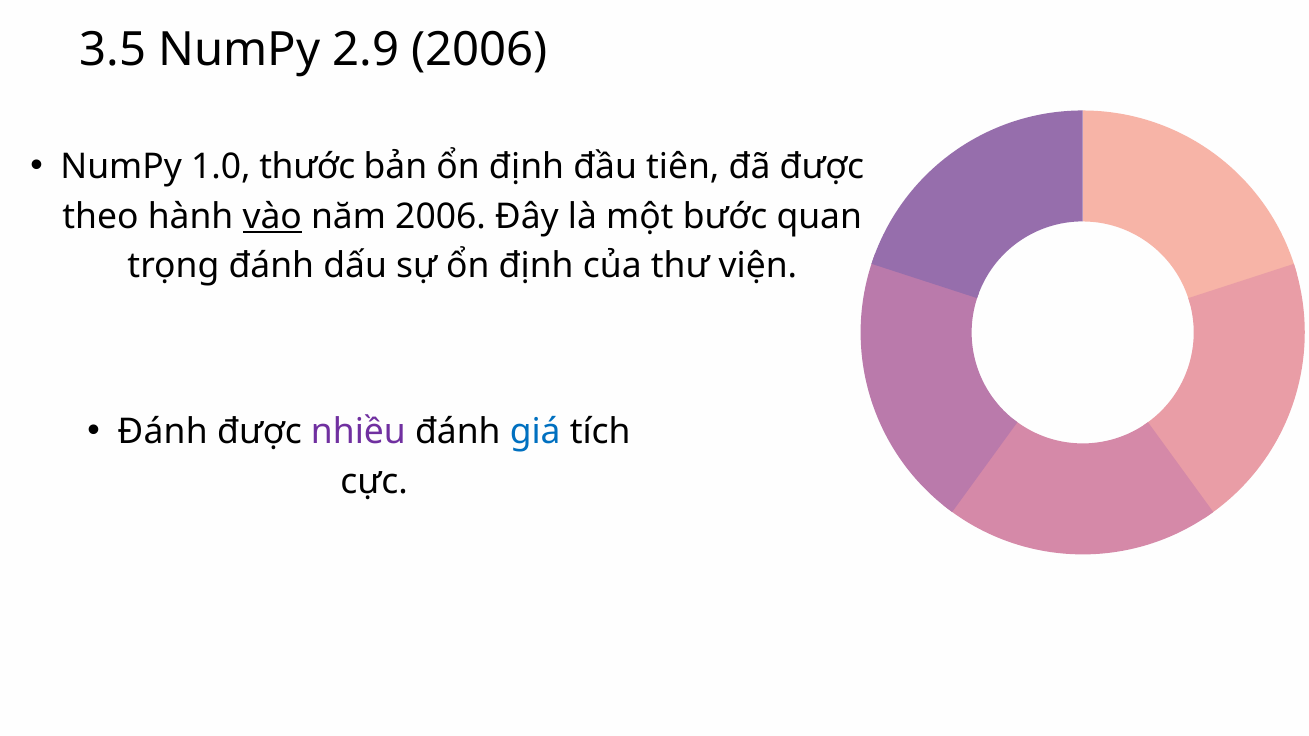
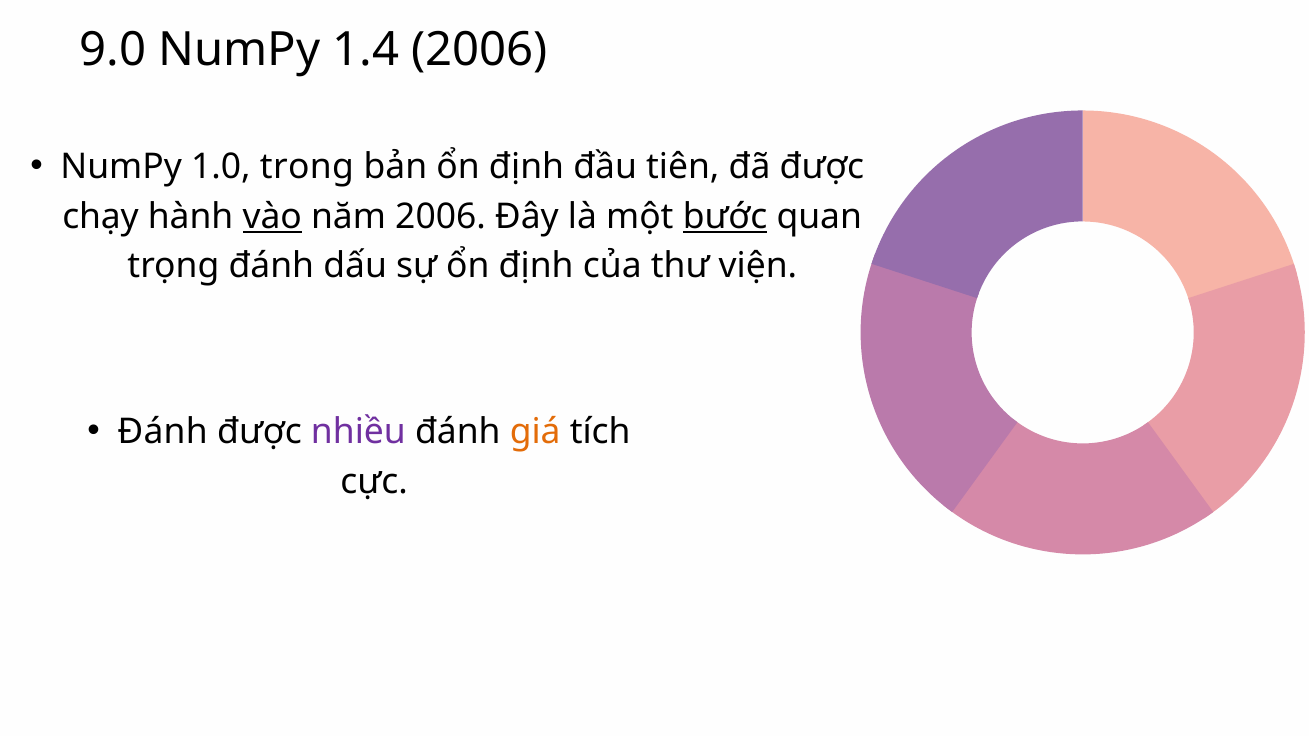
3.5: 3.5 -> 9.0 (113, 50)
2.9: 2.9 -> 1.4 (366, 50)
thước: thước -> trong (307, 167)
theo: theo -> chạy (101, 217)
bước underline: none -> present (725, 217)
giá colour: blue -> orange (535, 432)
